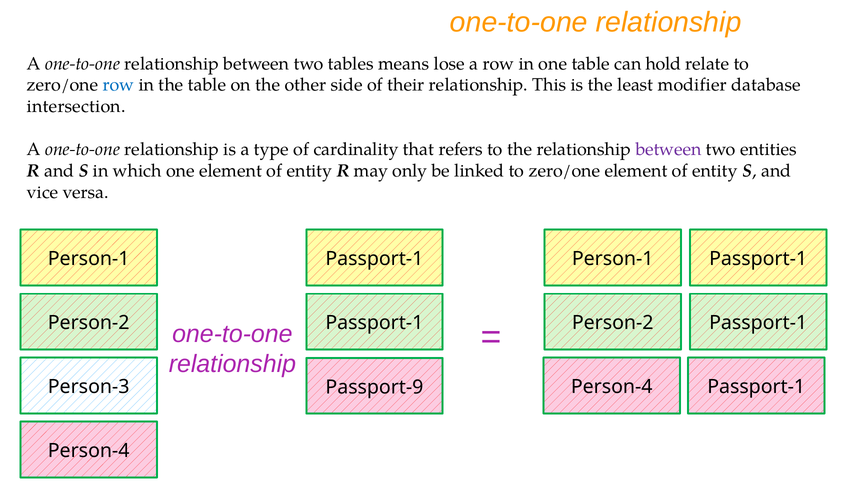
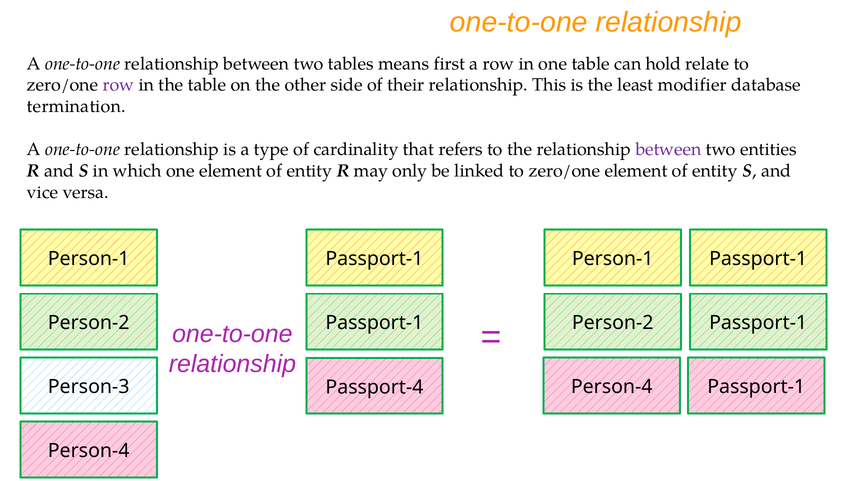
lose: lose -> first (449, 64)
row colour: blue -> purple (118, 85)
intersection: intersection -> termination (76, 106)
Passport-9: Passport-9 -> Passport-4 (374, 387)
